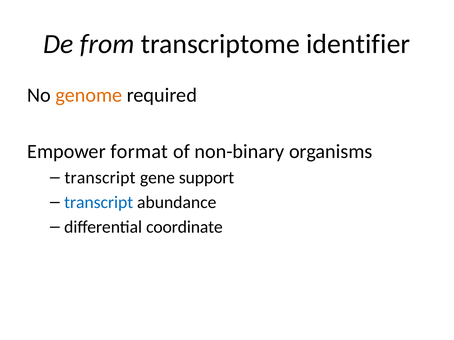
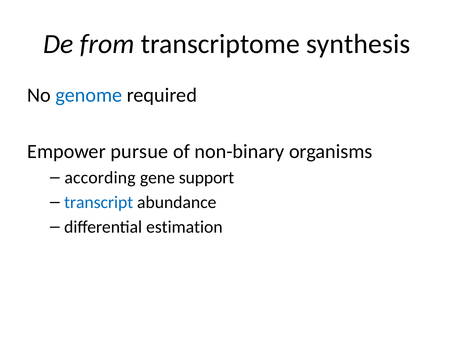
identifier: identifier -> synthesis (358, 44)
genome colour: orange -> blue (89, 95)
format: format -> pursue (139, 152)
transcript: transcript -> according (100, 178)
coordinate: coordinate -> estimation (184, 227)
